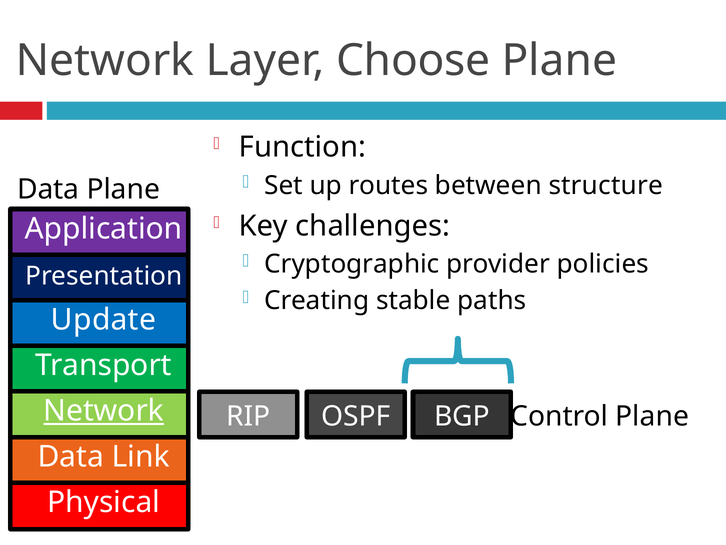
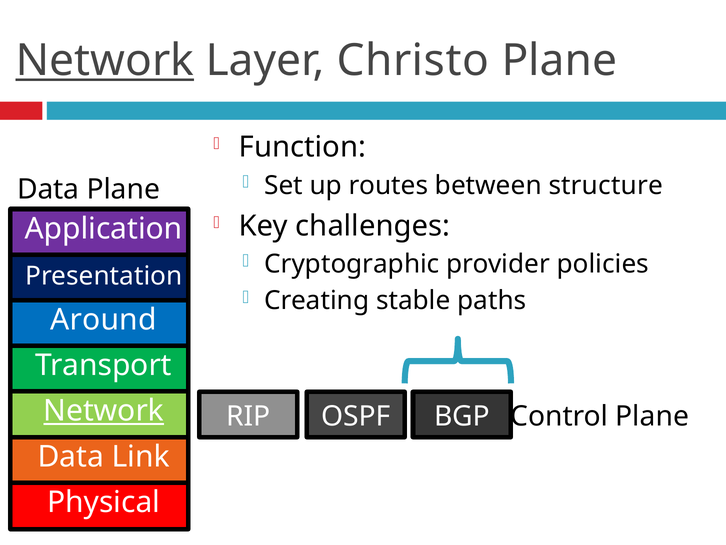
Network underline: none -> present (105, 61)
Choose: Choose -> Christo (413, 61)
Update: Update -> Around (104, 320)
